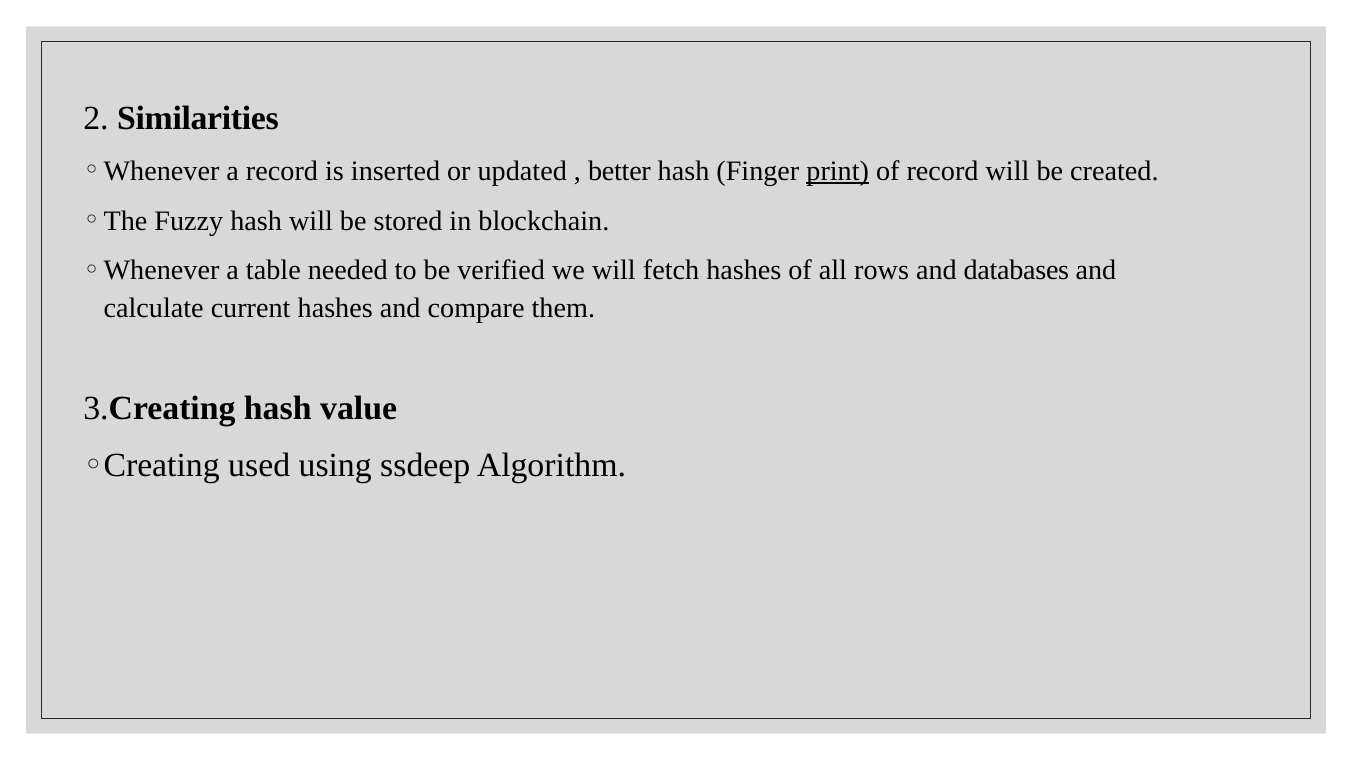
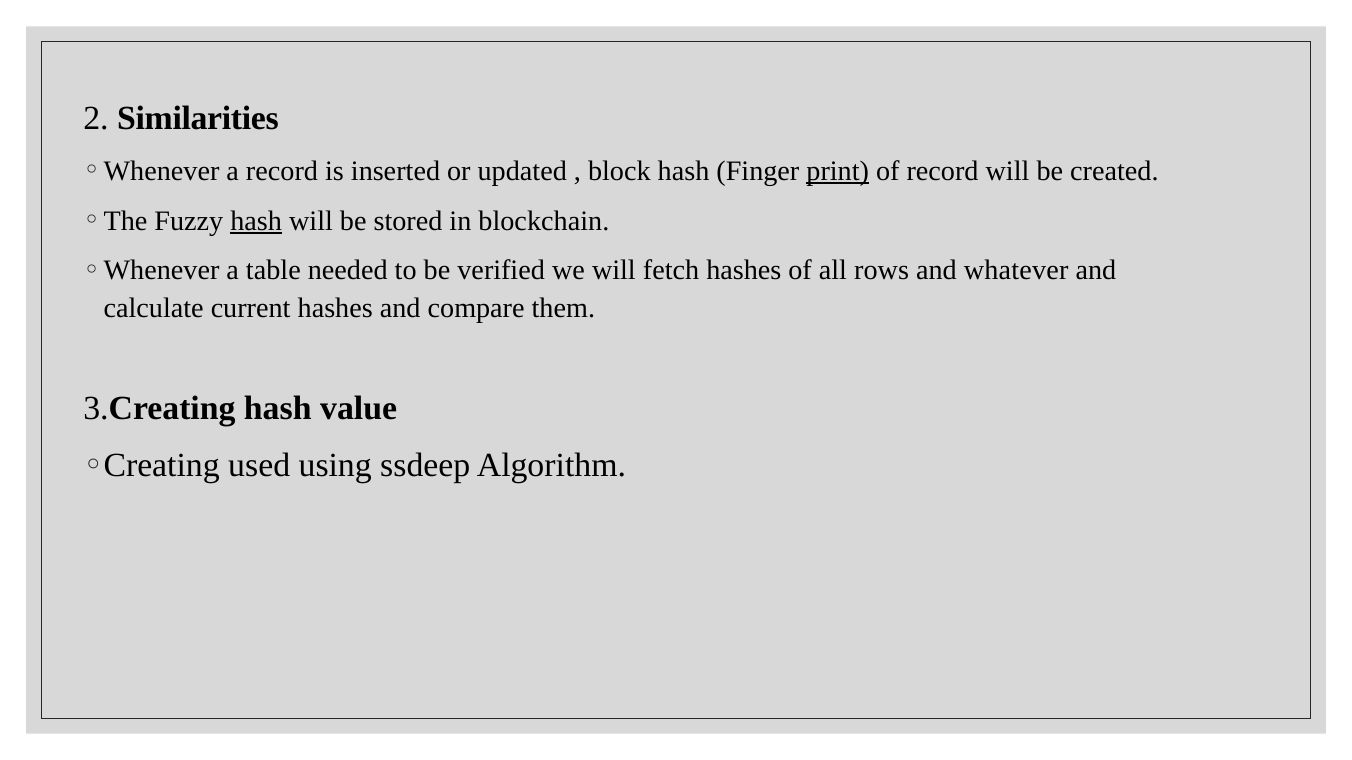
better: better -> block (619, 171)
hash underline: none -> present (256, 221)
databases: databases -> whatever (1016, 271)
